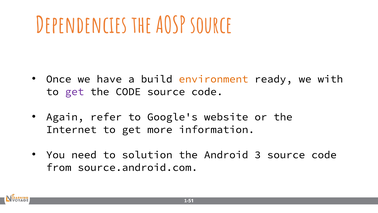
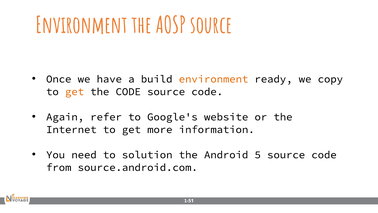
Dependencies: Dependencies -> Environment (82, 26)
with: with -> copy (330, 79)
get colour: purple -> orange (75, 91)
3: 3 -> 5 (258, 155)
